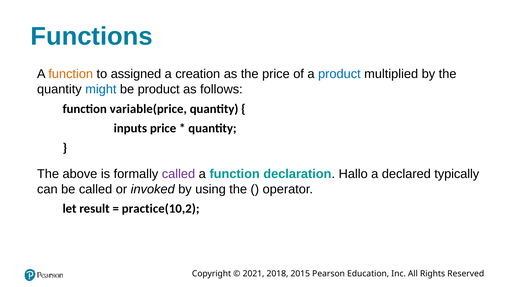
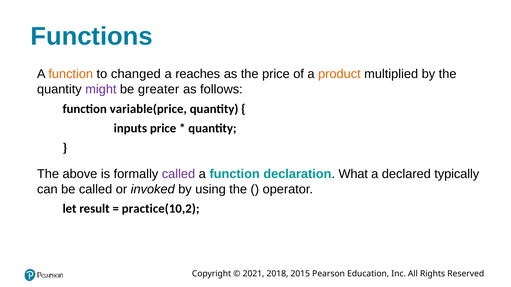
assigned: assigned -> changed (136, 74)
creation: creation -> reaches (198, 74)
product colour: blue -> orange (339, 74)
might colour: blue -> purple (101, 89)
be product: product -> greater (159, 89)
Hallo: Hallo -> What (353, 174)
